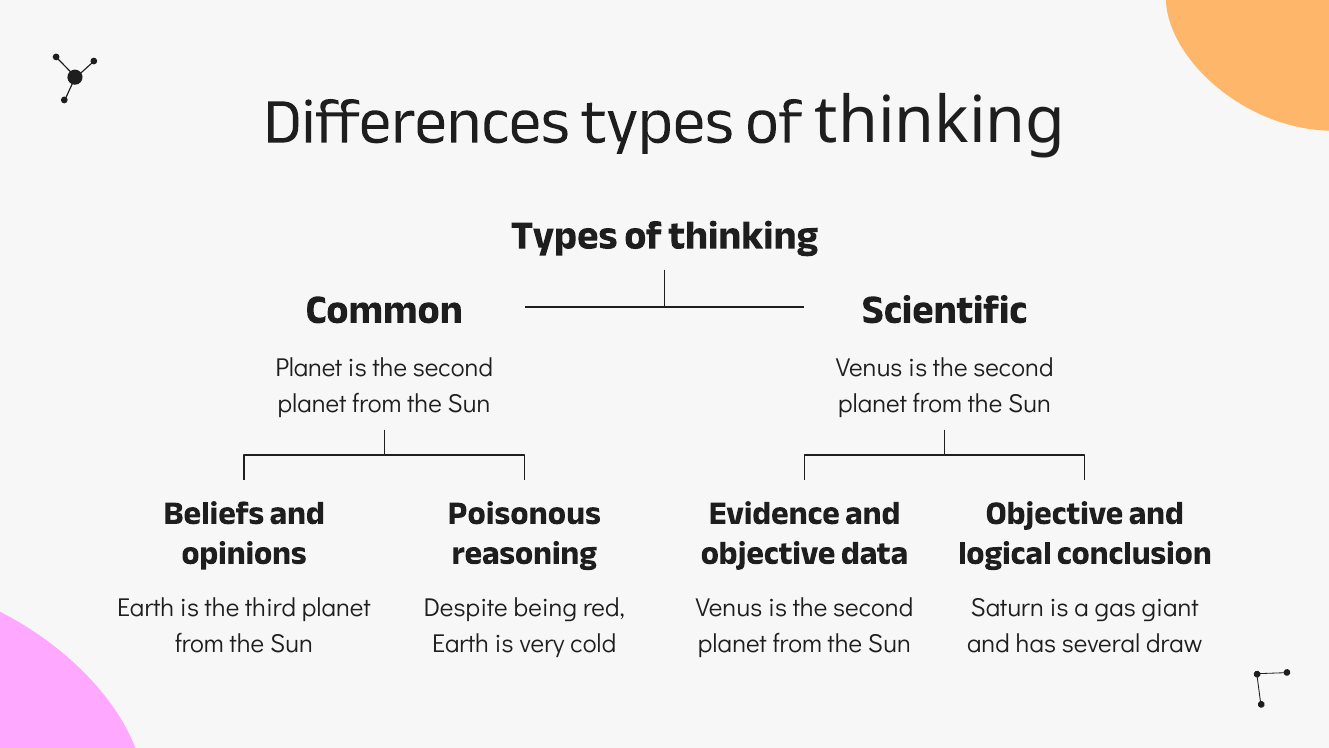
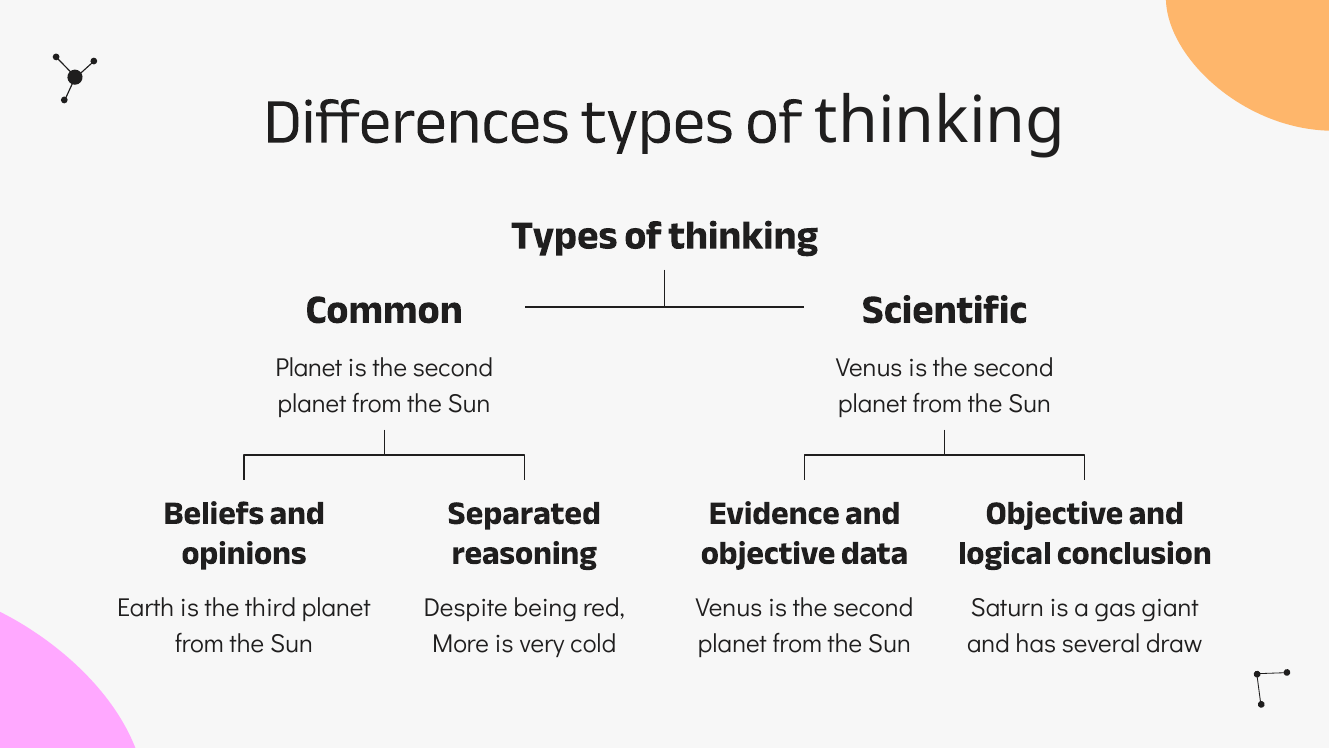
Poisonous: Poisonous -> Separated (524, 513)
Earth: Earth -> More (461, 643)
